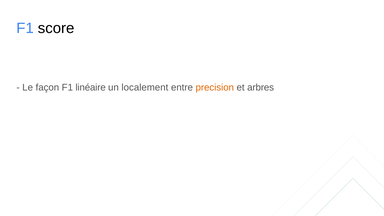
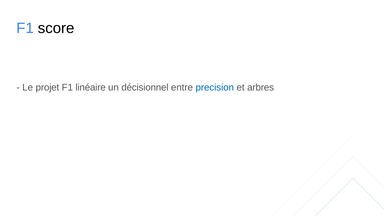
façon: façon -> projet (47, 88)
localement: localement -> décisionnel (145, 88)
precision colour: orange -> blue (215, 88)
